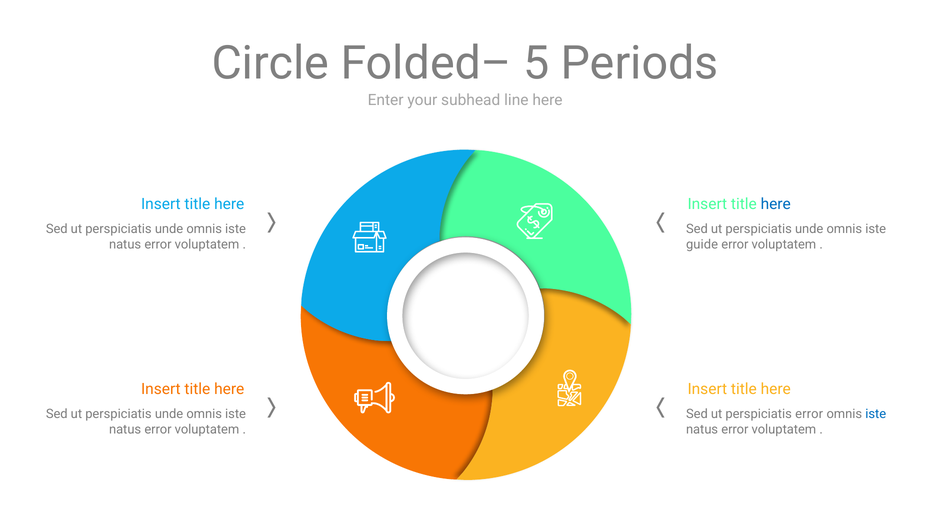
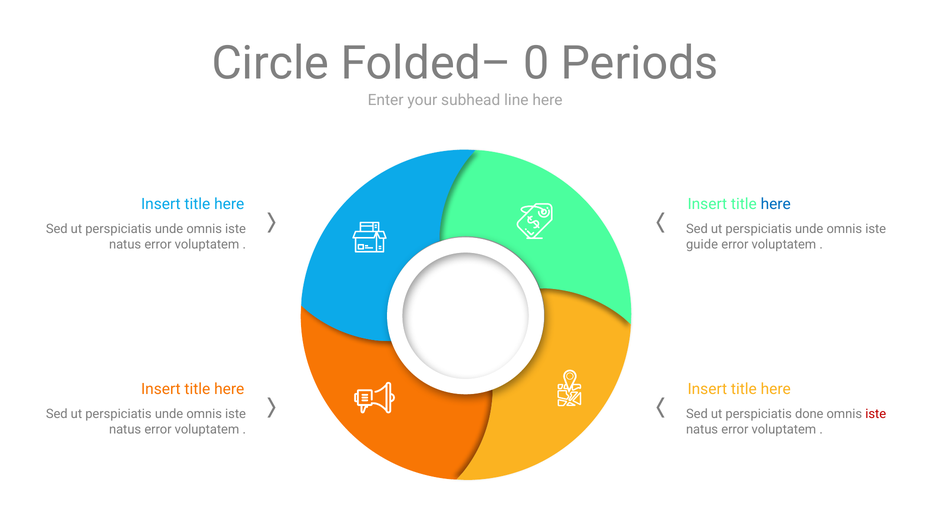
5: 5 -> 0 (536, 63)
perspiciatis error: error -> done (809, 414)
iste colour: blue -> red (876, 414)
